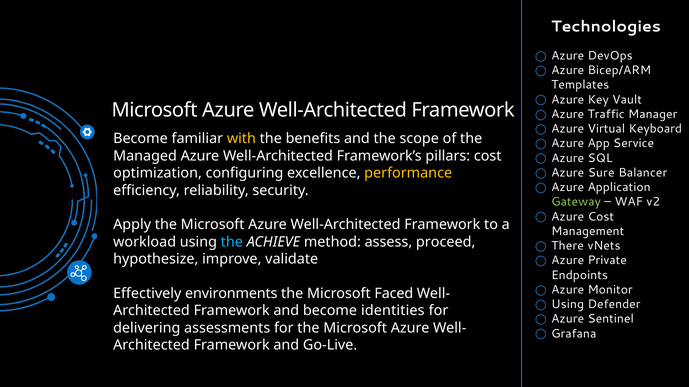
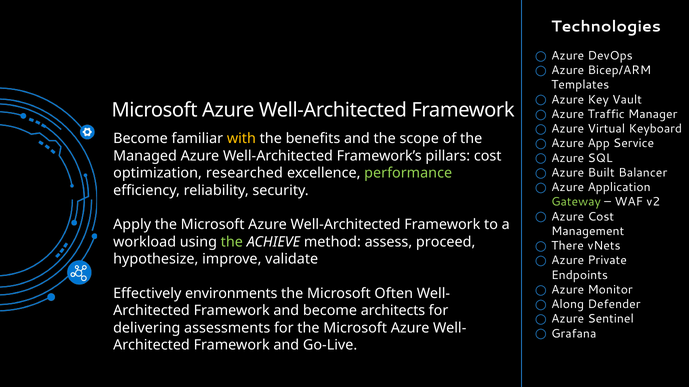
Sure: Sure -> Built (601, 173)
configuring: configuring -> researched (244, 173)
performance colour: yellow -> light green (408, 173)
the colour: light blue -> light green (232, 242)
Faced: Faced -> Often (394, 294)
Using: Using -> Along (568, 305)
identities: identities -> architects (393, 311)
